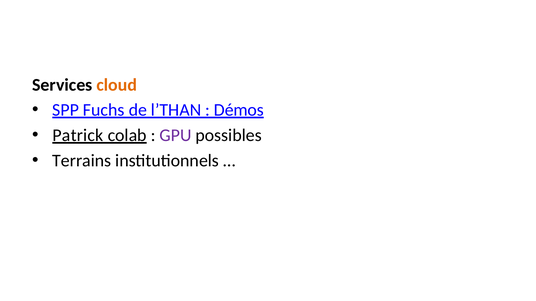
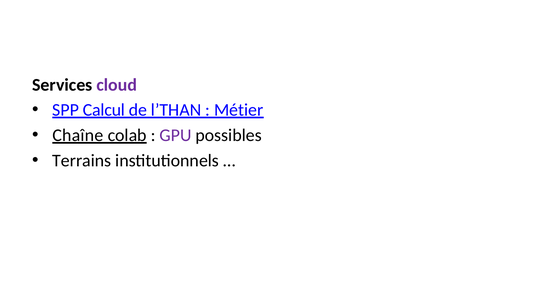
cloud colour: orange -> purple (117, 85)
Fuchs: Fuchs -> Calcul (104, 110)
Démos: Démos -> Métier (239, 110)
Patrick: Patrick -> Chaîne (78, 135)
